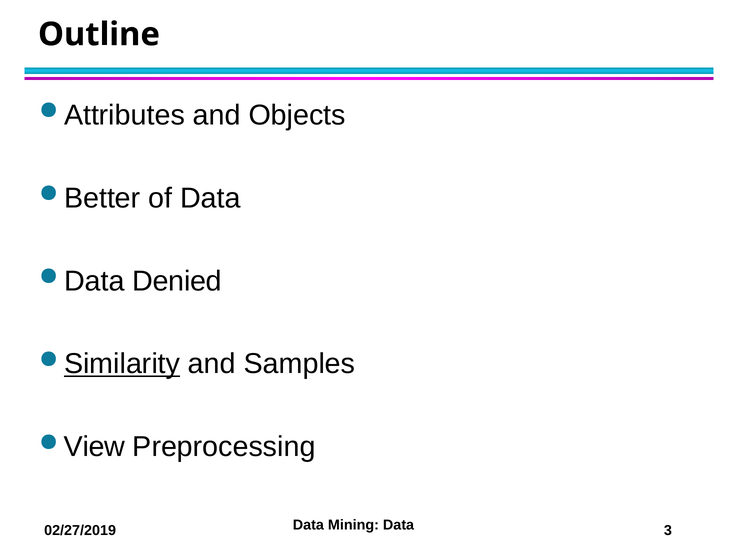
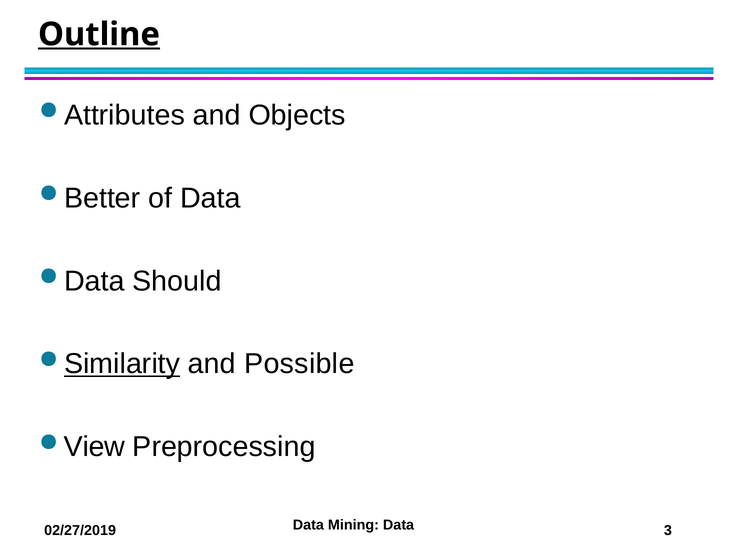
Outline underline: none -> present (99, 34)
Denied: Denied -> Should (177, 281)
Samples: Samples -> Possible (299, 364)
